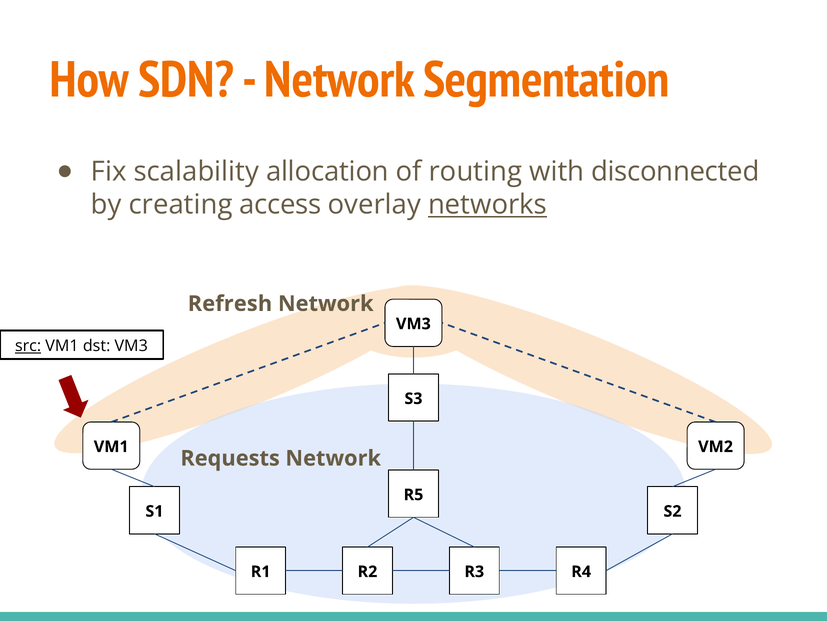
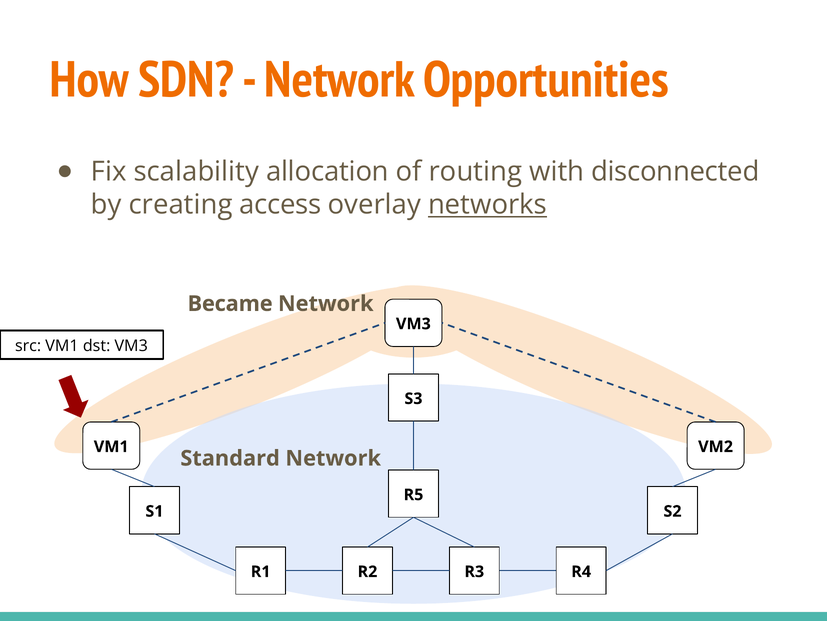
Segmentation: Segmentation -> Opportunities (546, 80)
Refresh: Refresh -> Became (230, 303)
src underline: present -> none (28, 345)
Requests: Requests -> Standard (230, 458)
